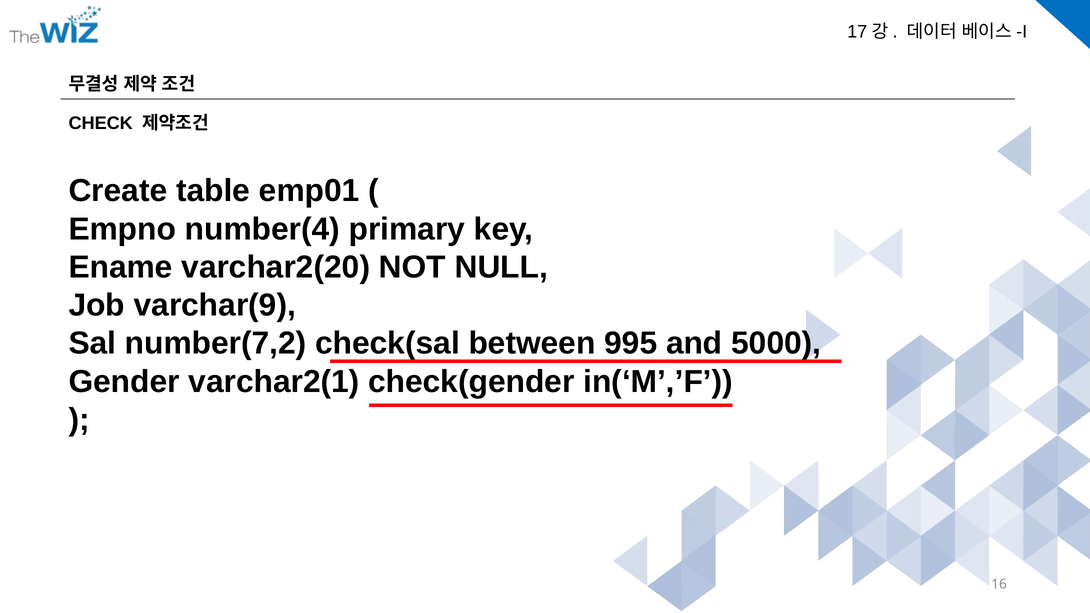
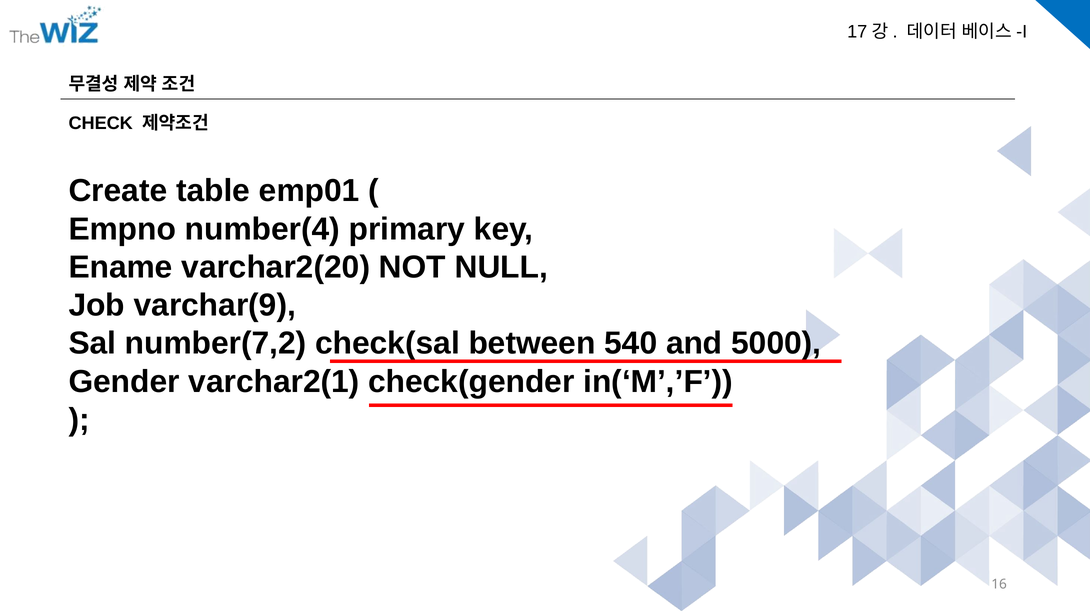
995: 995 -> 540 (631, 344)
